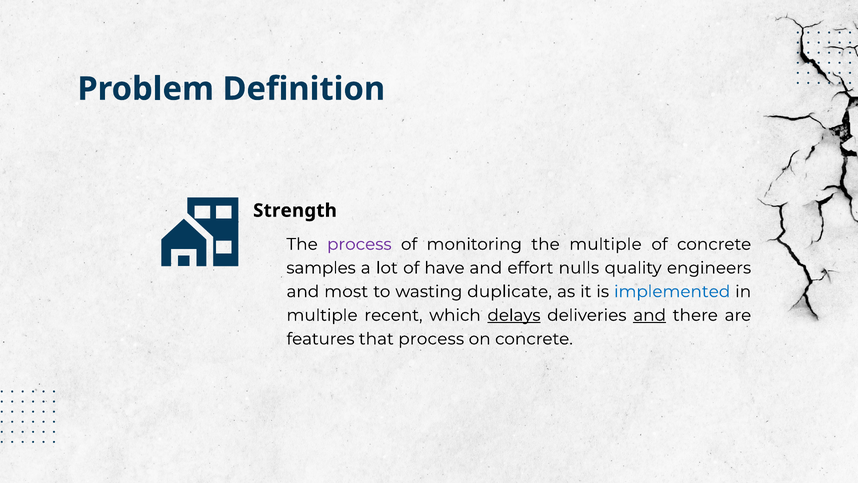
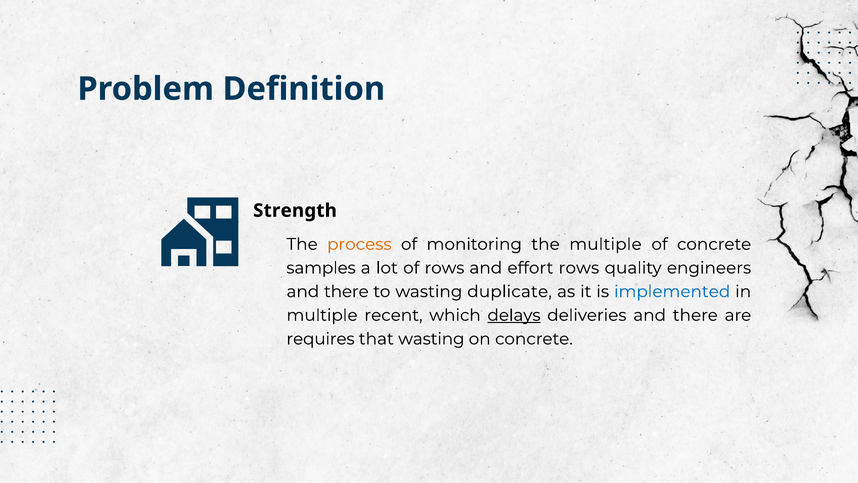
process colour: purple -> orange (359, 244)
of have: have -> rows (444, 268)
effort nulls: nulls -> rows (579, 268)
most: most -> there (346, 291)
and underline: present -> none (650, 315)
features: features -> requires (321, 339)
that process: process -> wasting (431, 339)
